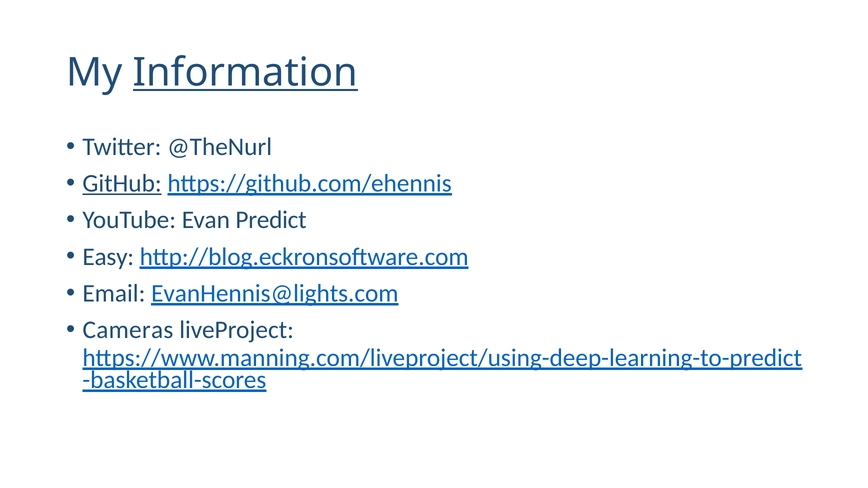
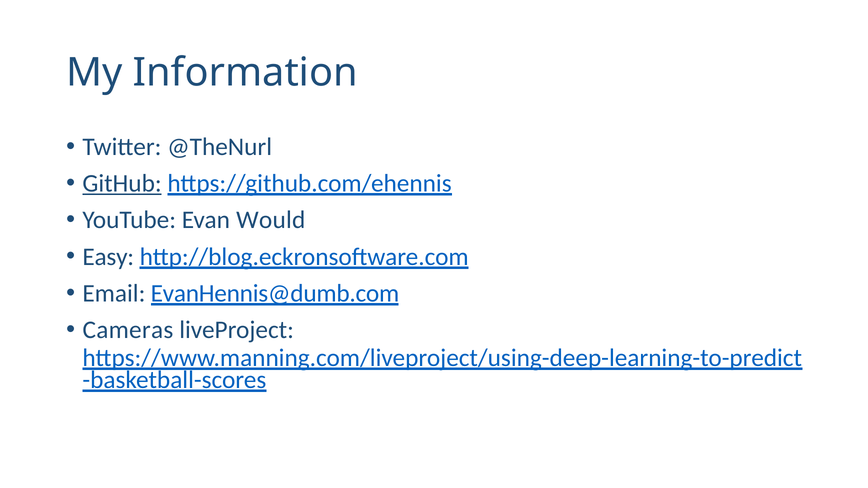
Information underline: present -> none (245, 73)
Predict: Predict -> Would (271, 220)
EvanHennis@lights.com: EvanHennis@lights.com -> EvanHennis@dumb.com (275, 294)
